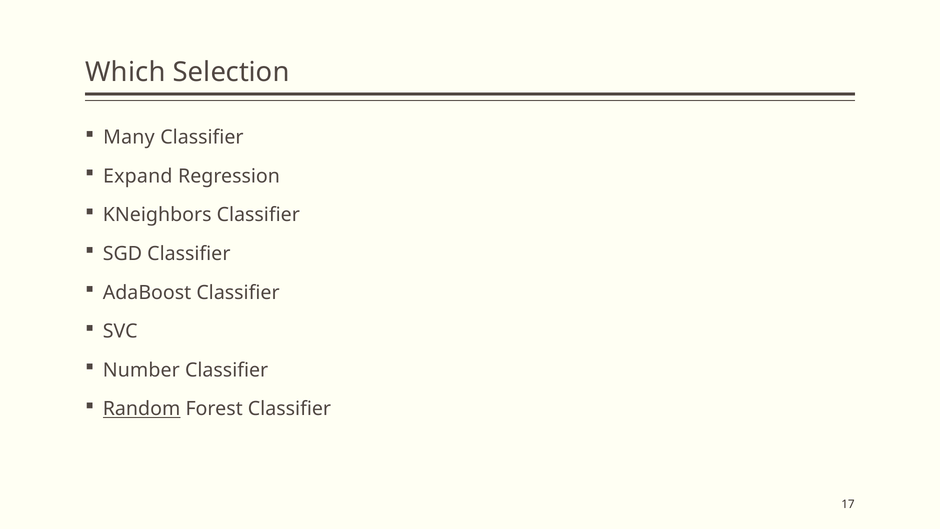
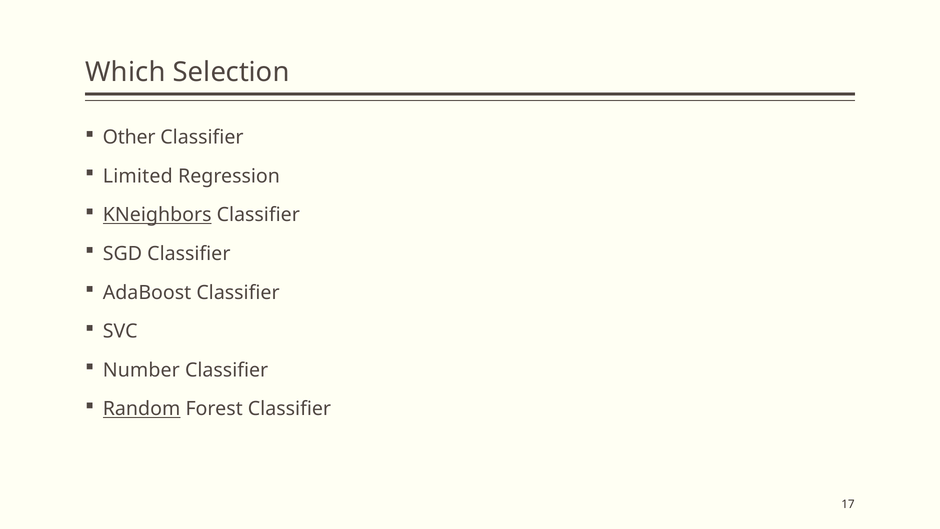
Many: Many -> Other (129, 137)
Expand: Expand -> Limited (138, 176)
KNeighbors underline: none -> present (157, 215)
